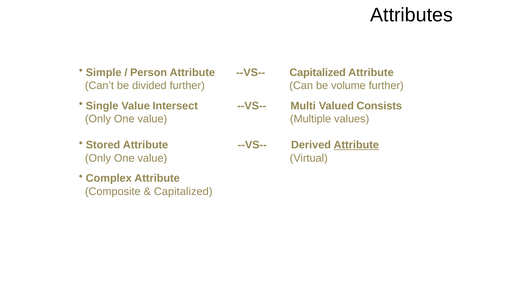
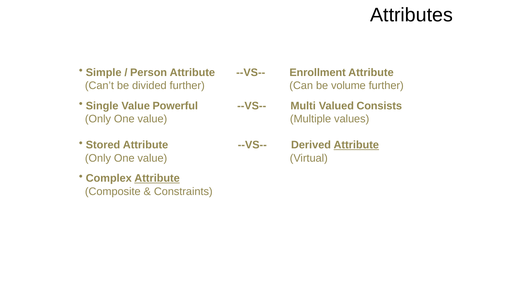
--VS-- Capitalized: Capitalized -> Enrollment (318, 72)
Intersect: Intersect -> Powerful (175, 106)
Attribute underline: none -> present (157, 178)
Capitalized: Capitalized -> Constraints (183, 191)
